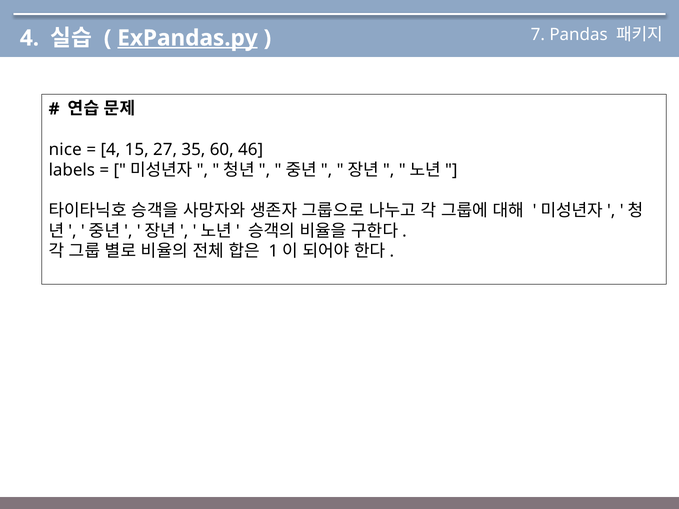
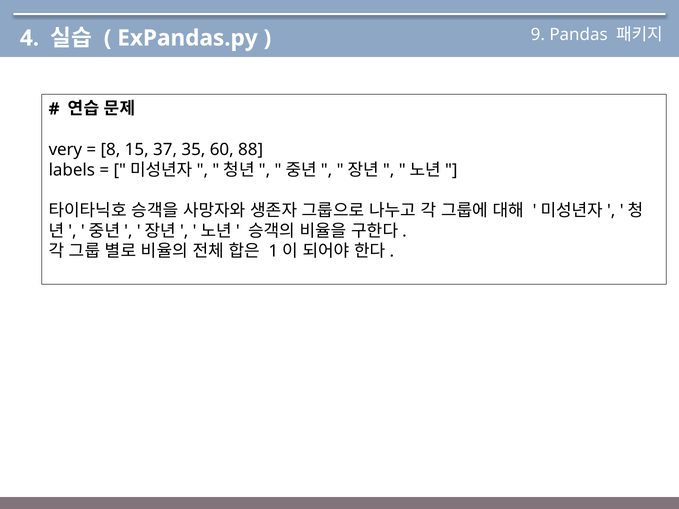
ExPandas.py underline: present -> none (188, 38)
7: 7 -> 9 (538, 35)
nice: nice -> very (65, 150)
4: 4 -> 8 (110, 150)
27: 27 -> 37 (165, 150)
46: 46 -> 88 (251, 150)
